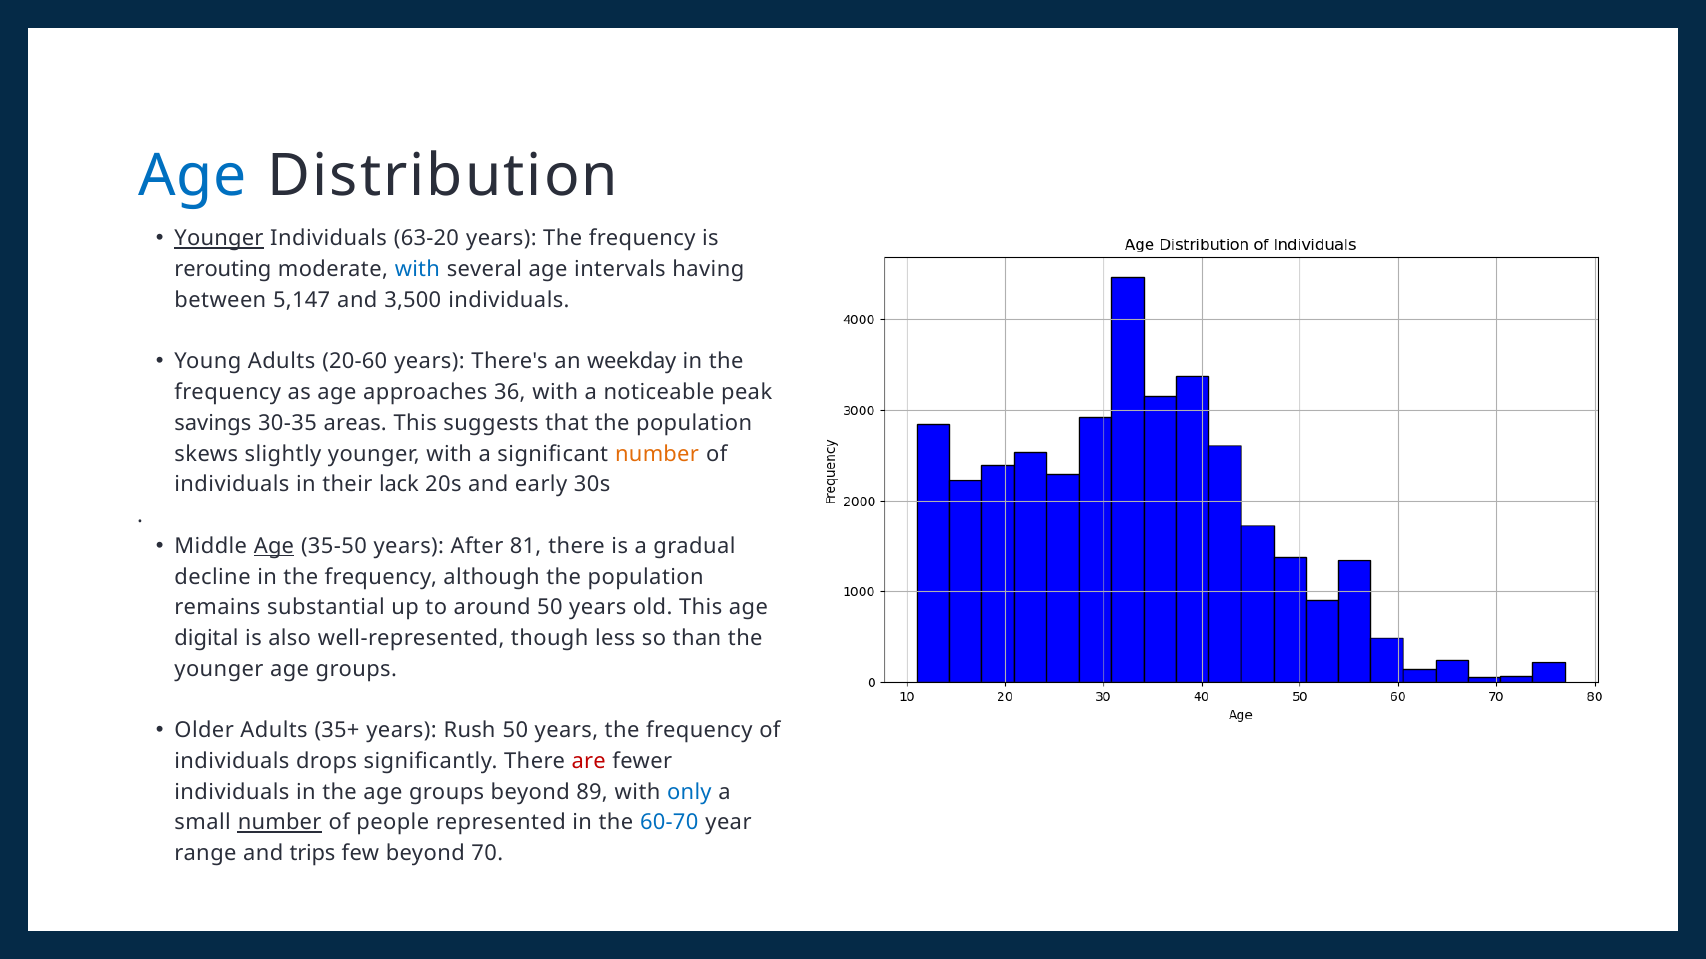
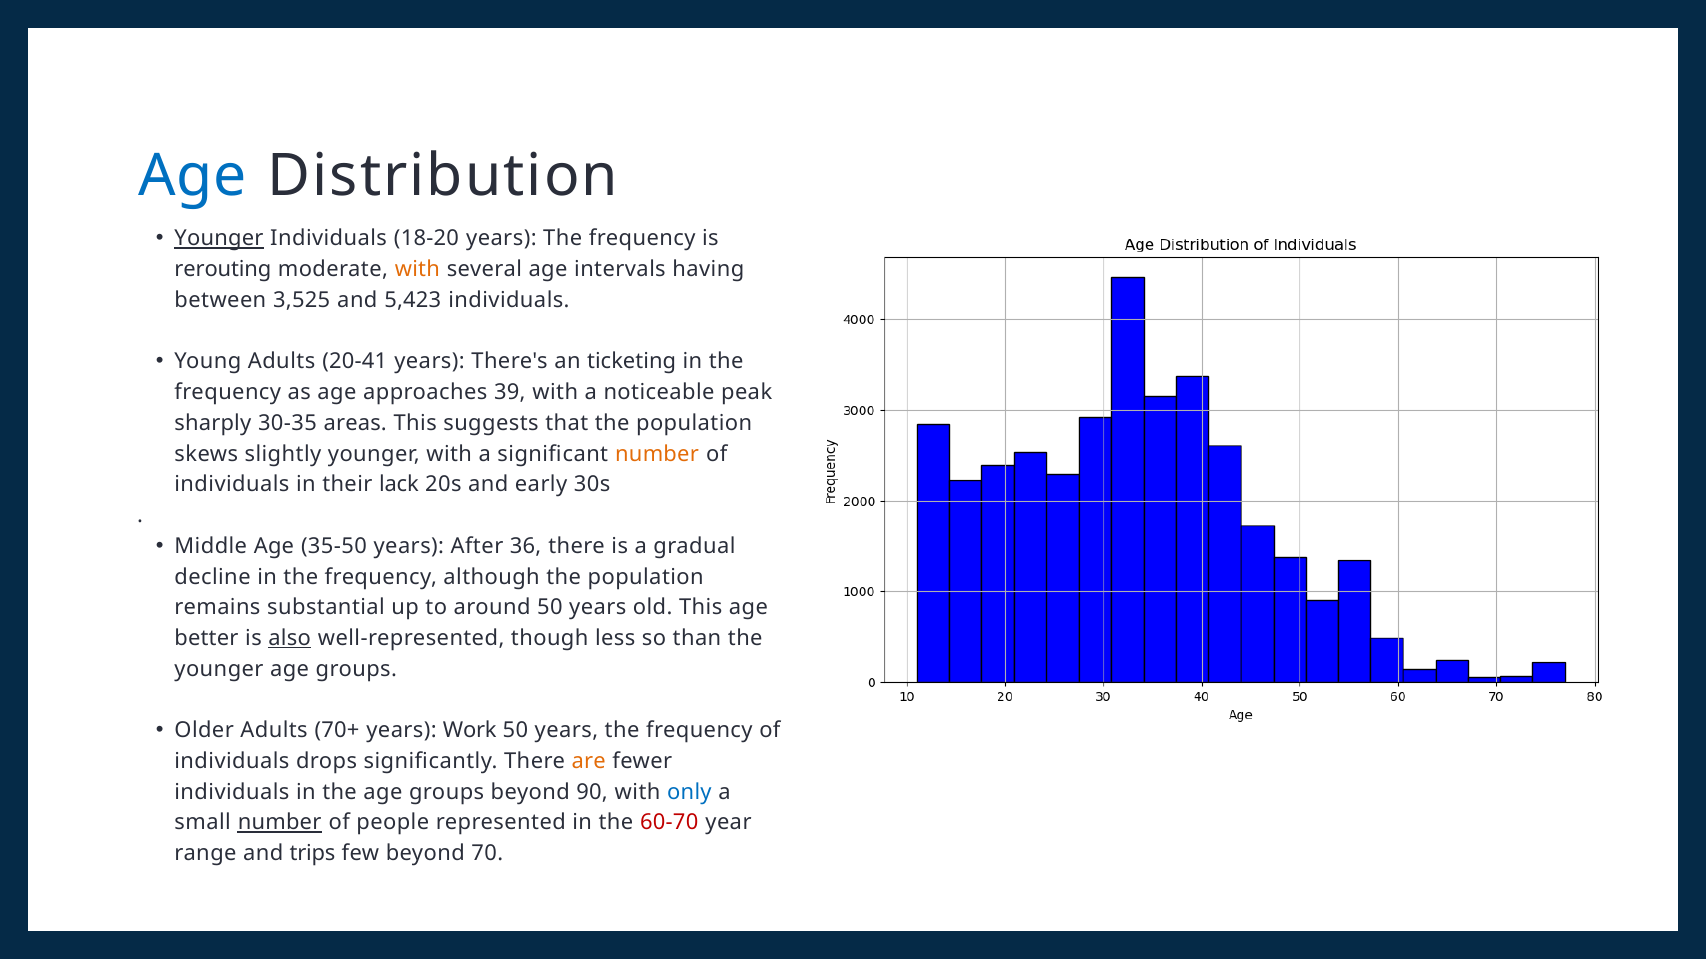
63-20: 63-20 -> 18-20 (426, 239)
with colour: blue -> orange (417, 270)
5,147: 5,147 -> 3,525 (302, 300)
3,500: 3,500 -> 5,423 (413, 300)
20-60: 20-60 -> 20-41 (355, 362)
weekday: weekday -> ticketing (632, 362)
36: 36 -> 39 (510, 393)
savings: savings -> sharply (213, 423)
Age underline: present -> none (274, 546)
81: 81 -> 36 (526, 546)
digital: digital -> better (206, 639)
also underline: none -> present (290, 639)
35+: 35+ -> 70+ (337, 731)
Rush: Rush -> Work (470, 731)
are colour: red -> orange (589, 762)
89: 89 -> 90 (592, 793)
60-70 colour: blue -> red (669, 823)
